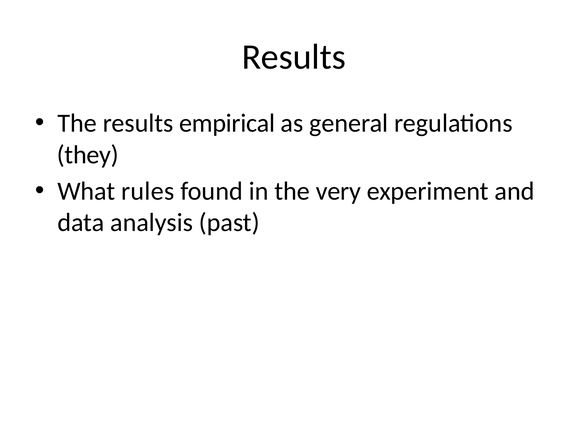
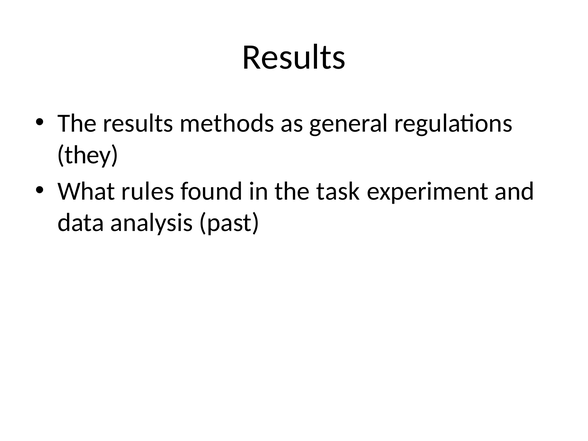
empirical: empirical -> methods (227, 123)
very: very -> task (338, 191)
